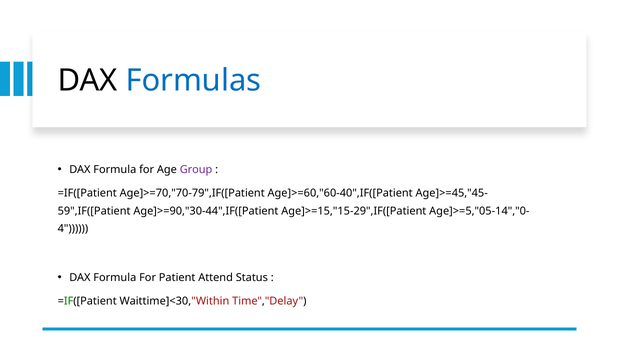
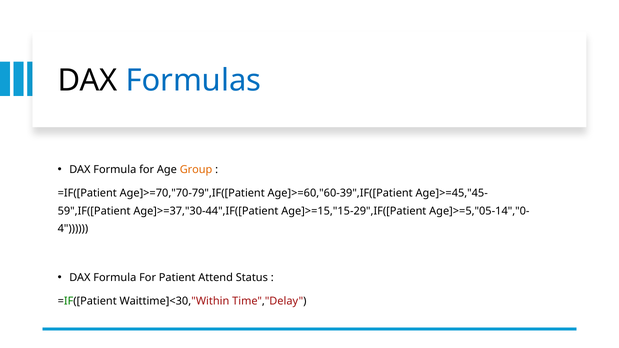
Group colour: purple -> orange (196, 170)
Age]>=60,"60-40",IF([Patient: Age]>=60,"60-40",IF([Patient -> Age]>=60,"60-39",IF([Patient (340, 193)
Age]>=90,"30-44",IF([Patient: Age]>=90,"30-44",IF([Patient -> Age]>=37,"30-44",IF([Patient (206, 211)
